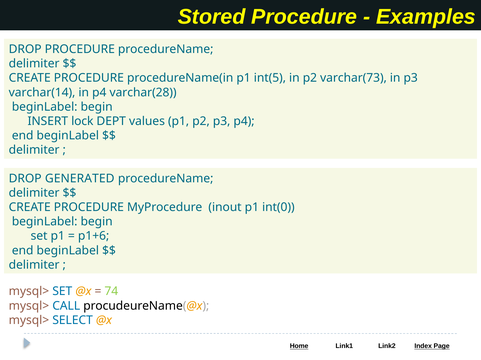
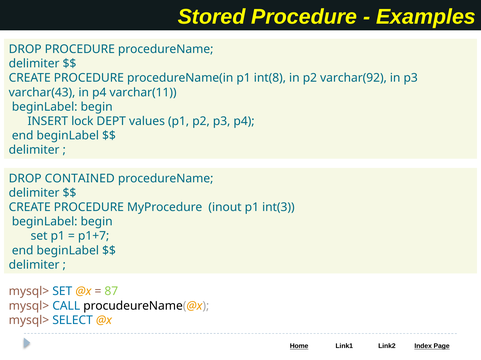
int(5: int(5 -> int(8 (270, 78)
varchar(73: varchar(73 -> varchar(92 (353, 78)
varchar(14: varchar(14 -> varchar(43 (42, 93)
varchar(28: varchar(28 -> varchar(11 (143, 93)
GENERATED: GENERATED -> CONTAINED (80, 179)
int(0: int(0 -> int(3 (278, 208)
p1+6: p1+6 -> p1+7 (94, 236)
74: 74 -> 87 (111, 292)
